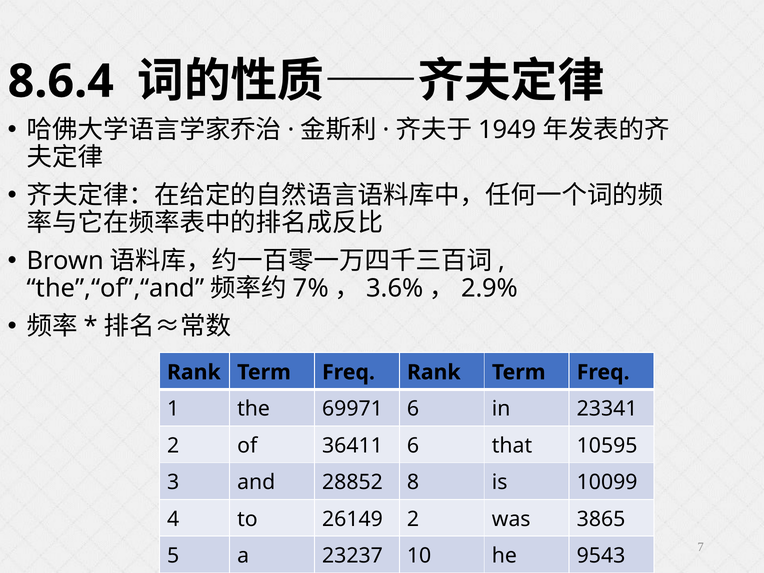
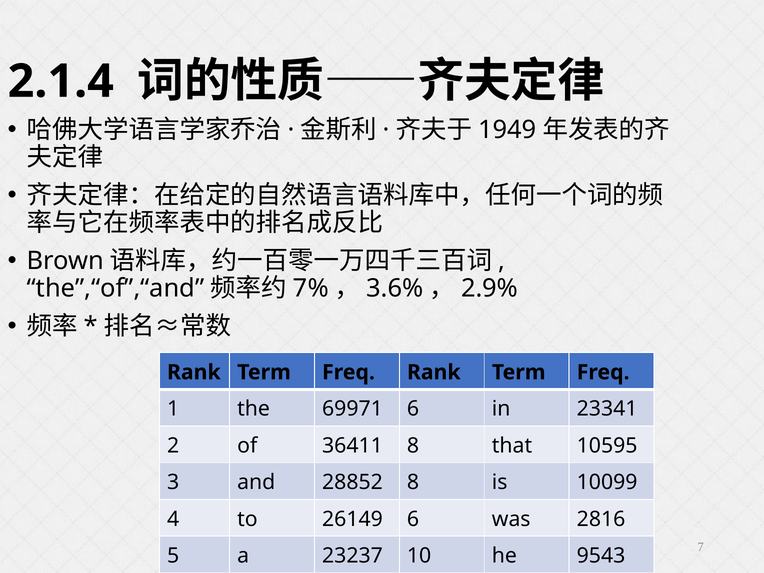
8.6.4: 8.6.4 -> 2.1.4 (61, 81)
36411 6: 6 -> 8 (413, 446)
26149 2: 2 -> 6 (413, 519)
3865: 3865 -> 2816 (601, 519)
